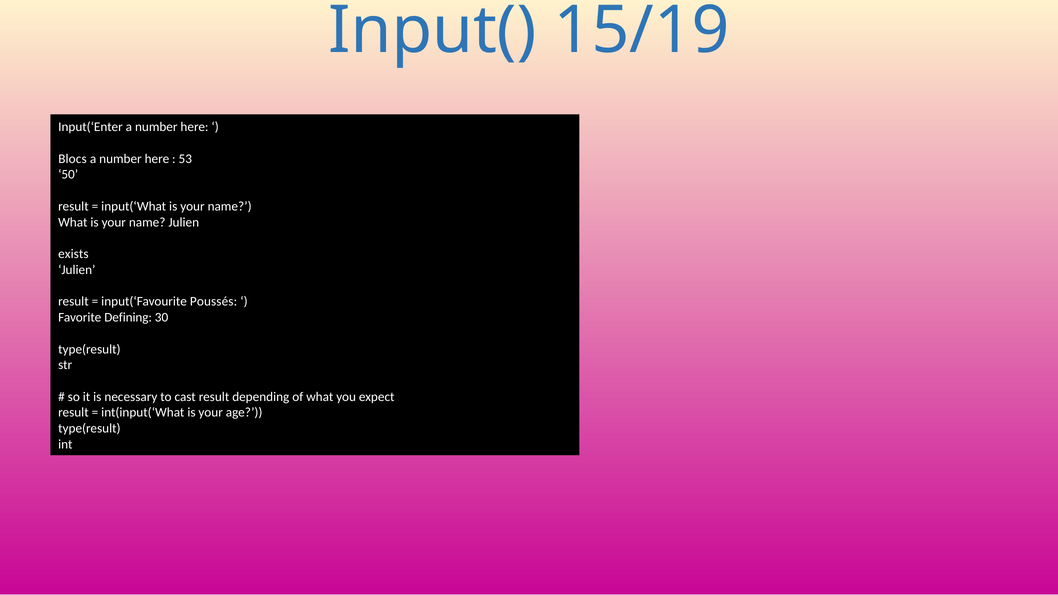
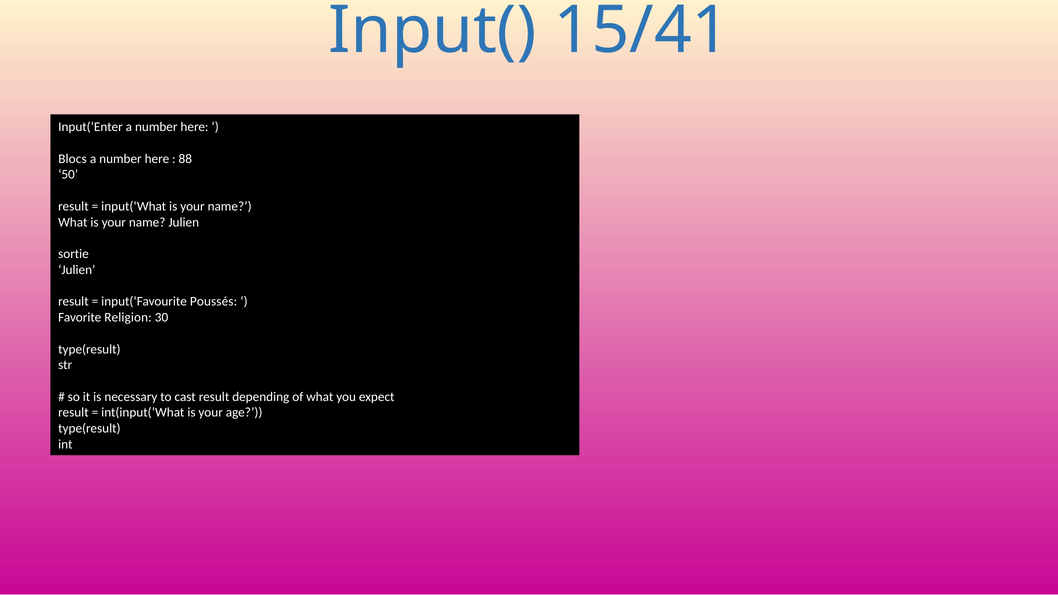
15/19: 15/19 -> 15/41 (642, 30)
53: 53 -> 88 (185, 159)
exists: exists -> sortie (73, 254)
Defining: Defining -> Religion (128, 317)
